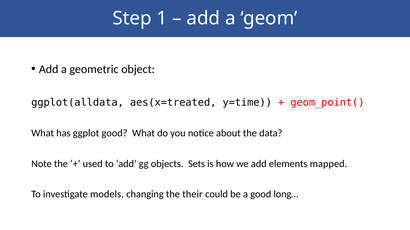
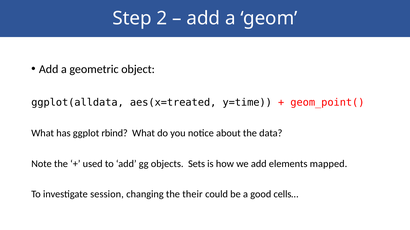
1: 1 -> 2 (162, 18)
ggplot good: good -> rbind (115, 133)
models: models -> session (107, 195)
long…: long… -> cells… (286, 195)
